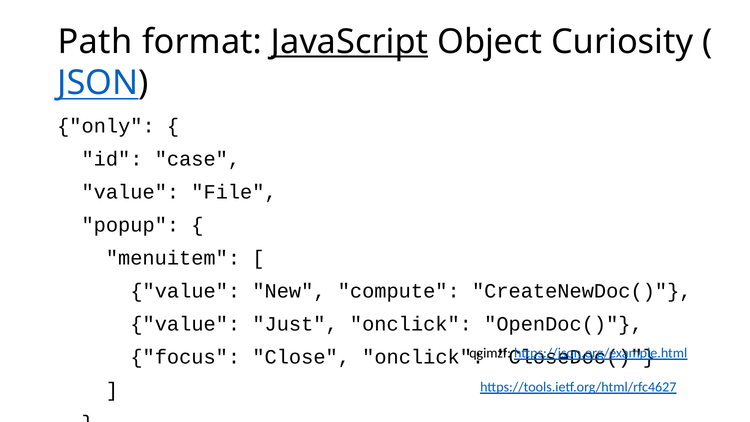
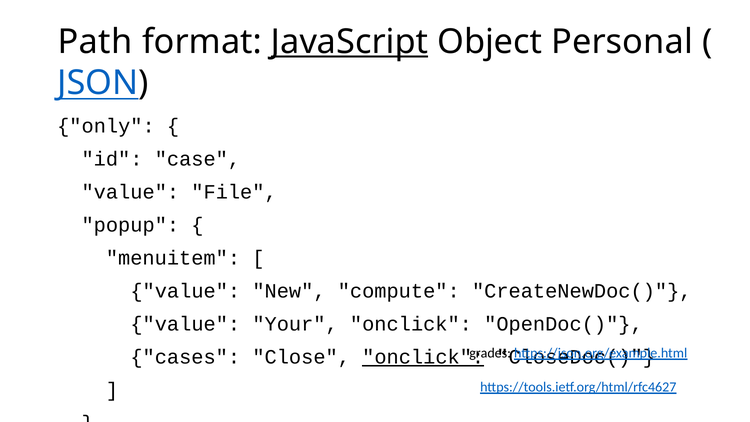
Curiosity: Curiosity -> Personal (622, 42)
Just: Just -> Your (295, 324)
qgimzf: qgimzf -> grades (490, 353)
focus: focus -> cases (185, 357)
onclick underline: none -> present (423, 357)
